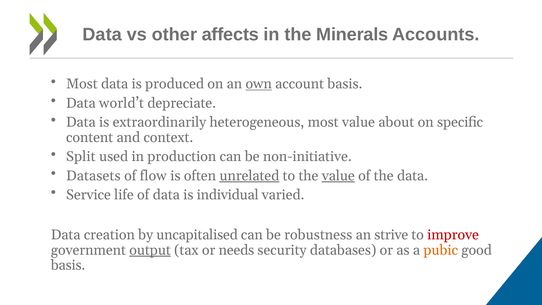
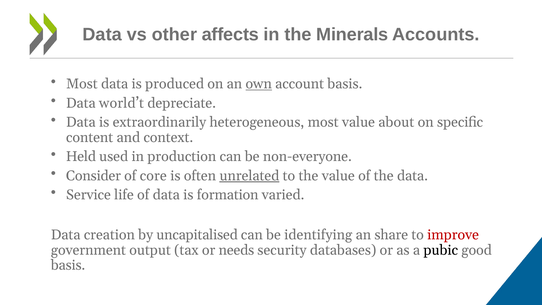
Split: Split -> Held (81, 157)
non-initiative: non-initiative -> non-everyone (307, 157)
Datasets: Datasets -> Consider (94, 176)
flow: flow -> core (153, 176)
value underline: present -> none (338, 176)
individual: individual -> formation (228, 195)
robustness: robustness -> identifying (318, 235)
strive: strive -> share (391, 235)
output underline: present -> none (150, 250)
pubic colour: orange -> black (441, 250)
